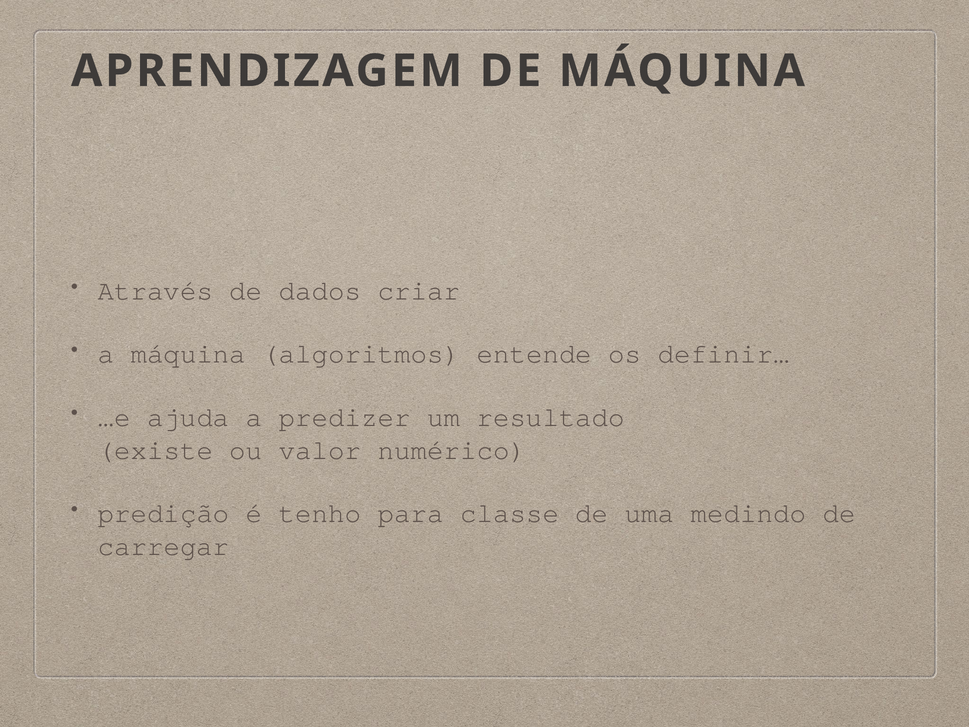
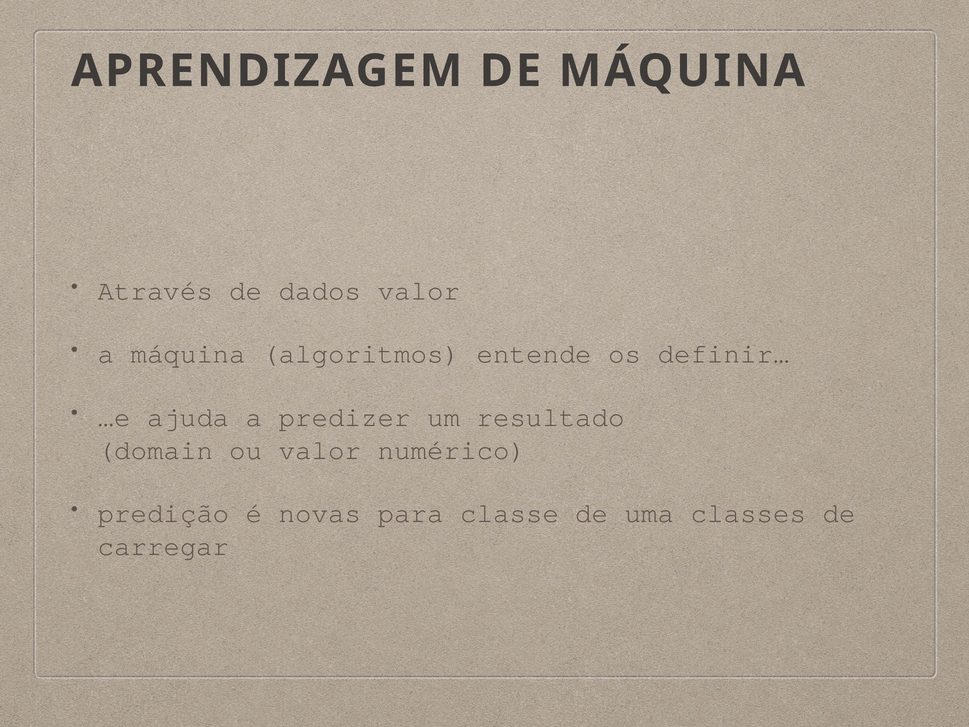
dados criar: criar -> valor (419, 290)
existe: existe -> domain (155, 450)
tenho: tenho -> novas (320, 513)
medindo: medindo -> classes (749, 513)
